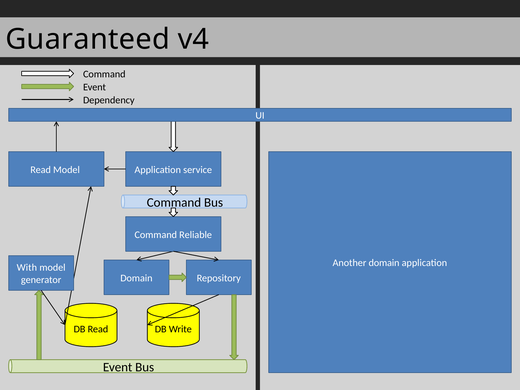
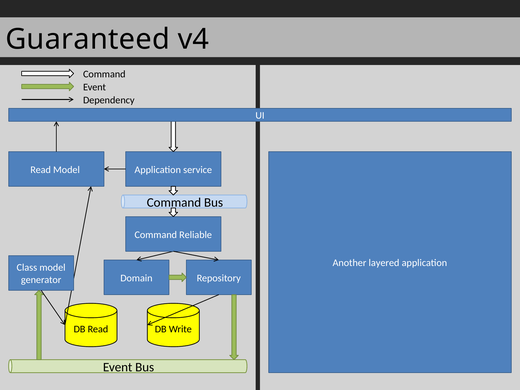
Another domain: domain -> layered (384, 263)
With: With -> Class (27, 268)
